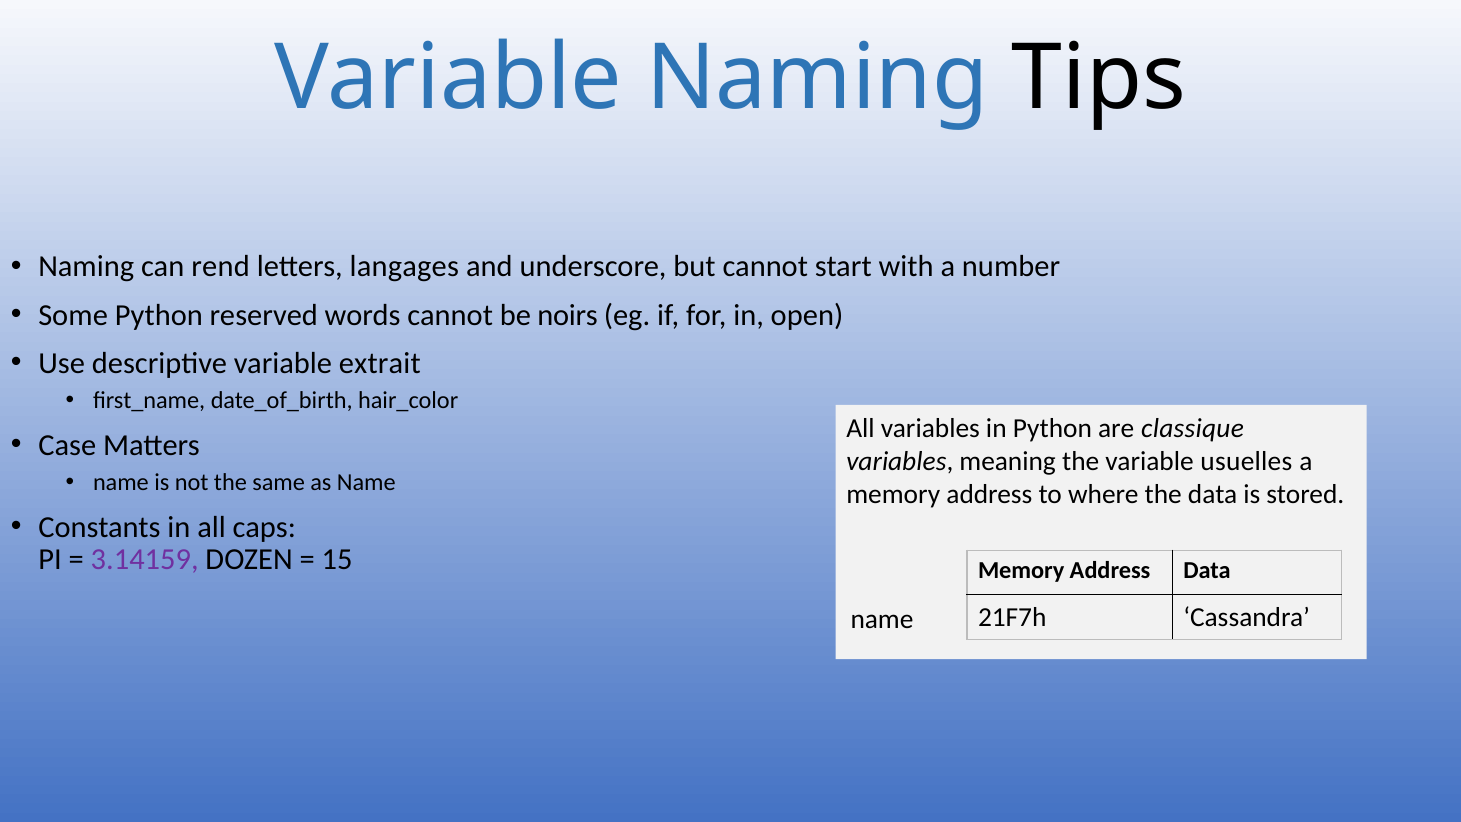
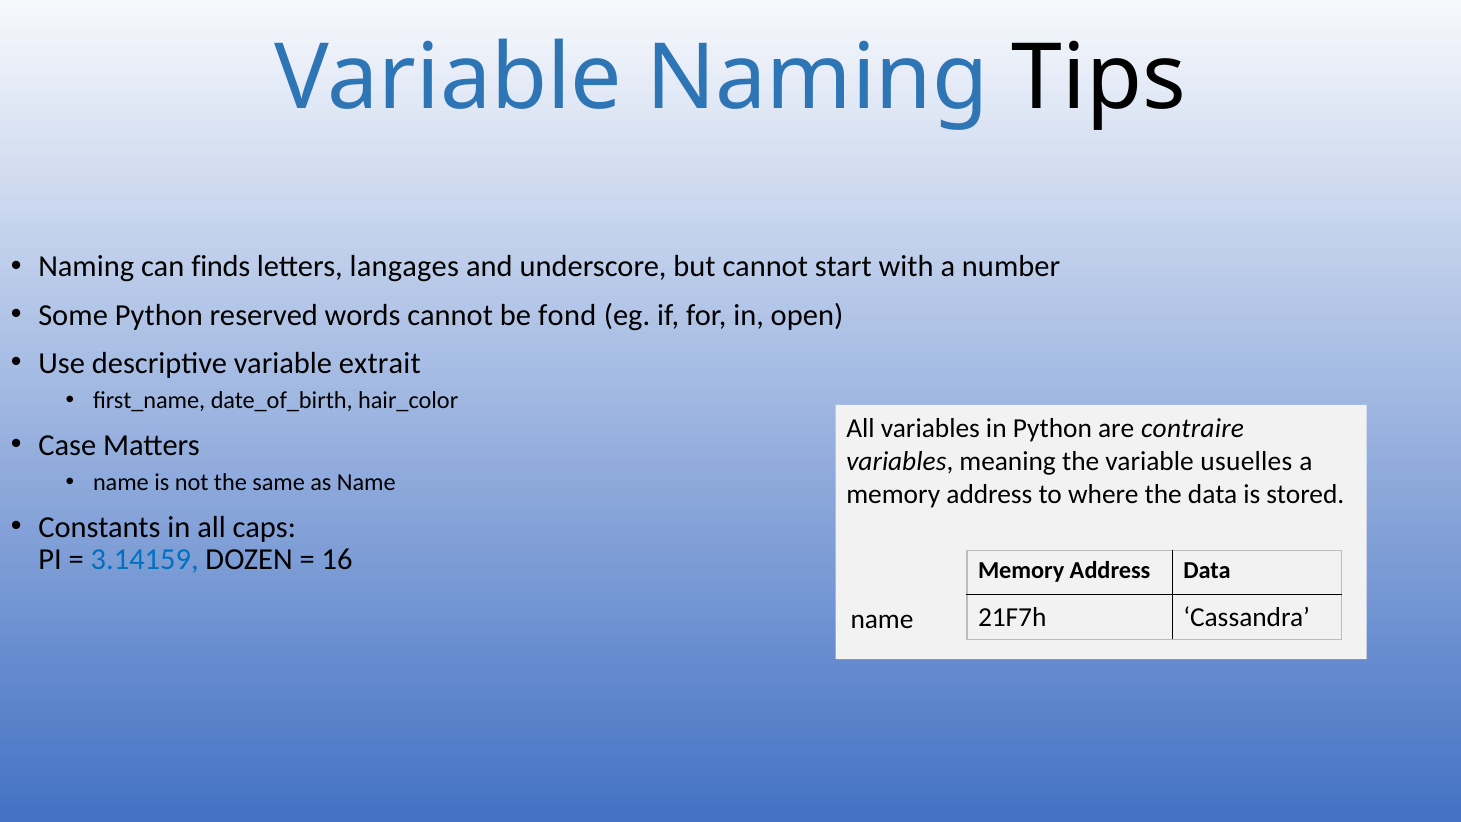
rend: rend -> finds (221, 267)
noirs: noirs -> fond (567, 315)
classique: classique -> contraire (1193, 428)
3.14159 colour: purple -> blue (145, 560)
15: 15 -> 16 (337, 560)
